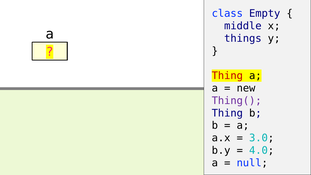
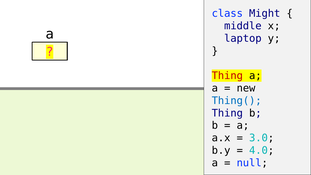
Empty: Empty -> Might (265, 14)
things: things -> laptop (243, 38)
Thing( colour: purple -> blue (237, 101)
